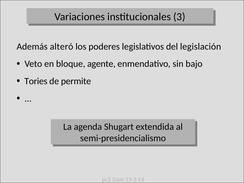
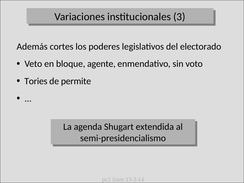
alteró: alteró -> cortes (62, 47)
legislación: legislación -> electorado (201, 47)
bajo: bajo -> voto (194, 64)
